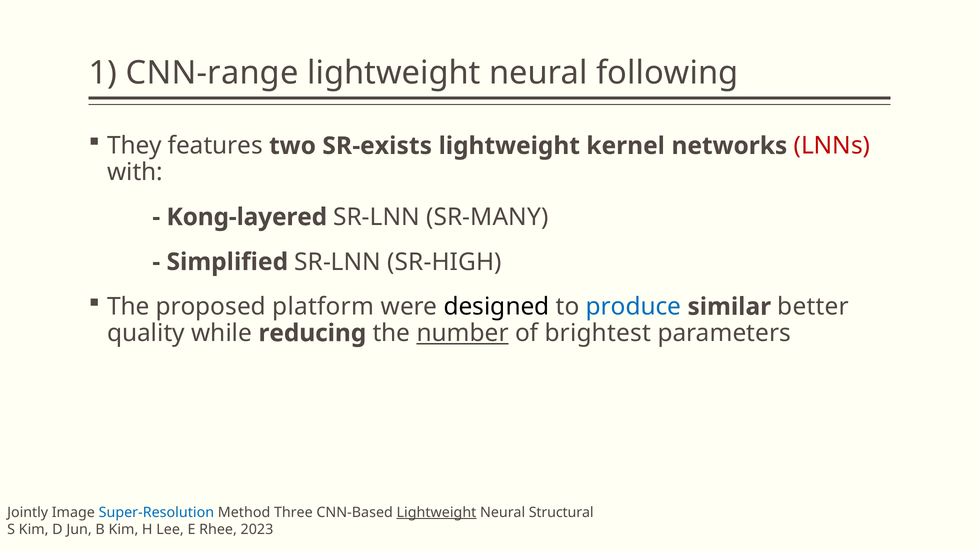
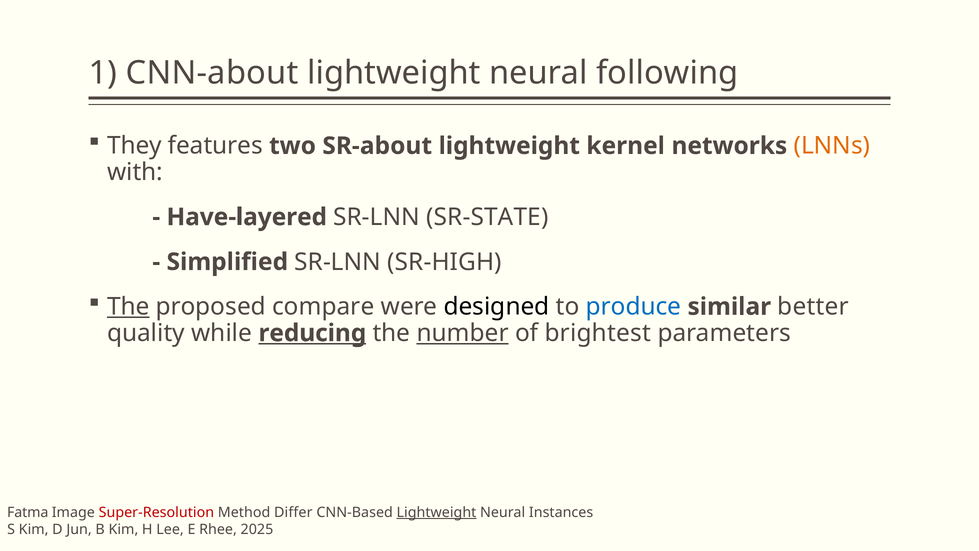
CNN-range: CNN-range -> CNN-about (212, 73)
SR-exists: SR-exists -> SR-about (377, 146)
LNNs colour: red -> orange (832, 146)
Kong-layered: Kong-layered -> Have-layered (247, 217)
SR-MANY: SR-MANY -> SR-STATE (487, 217)
The underline: none -> present (128, 307)
platform: platform -> compare (323, 307)
reducing underline: none -> present (312, 333)
Jointly: Jointly -> Fatma (28, 512)
Super-Resolution colour: blue -> red (156, 512)
Three: Three -> Differ (293, 512)
Structural: Structural -> Instances (561, 512)
2023: 2023 -> 2025 (257, 529)
